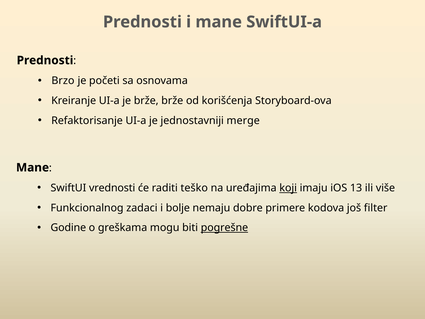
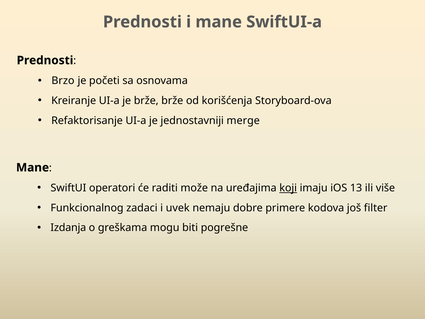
vrednosti: vrednosti -> operatori (112, 188)
teško: teško -> može (194, 188)
bolje: bolje -> uvek (178, 208)
Godine: Godine -> Izdanja (68, 228)
pogrešne underline: present -> none (224, 228)
